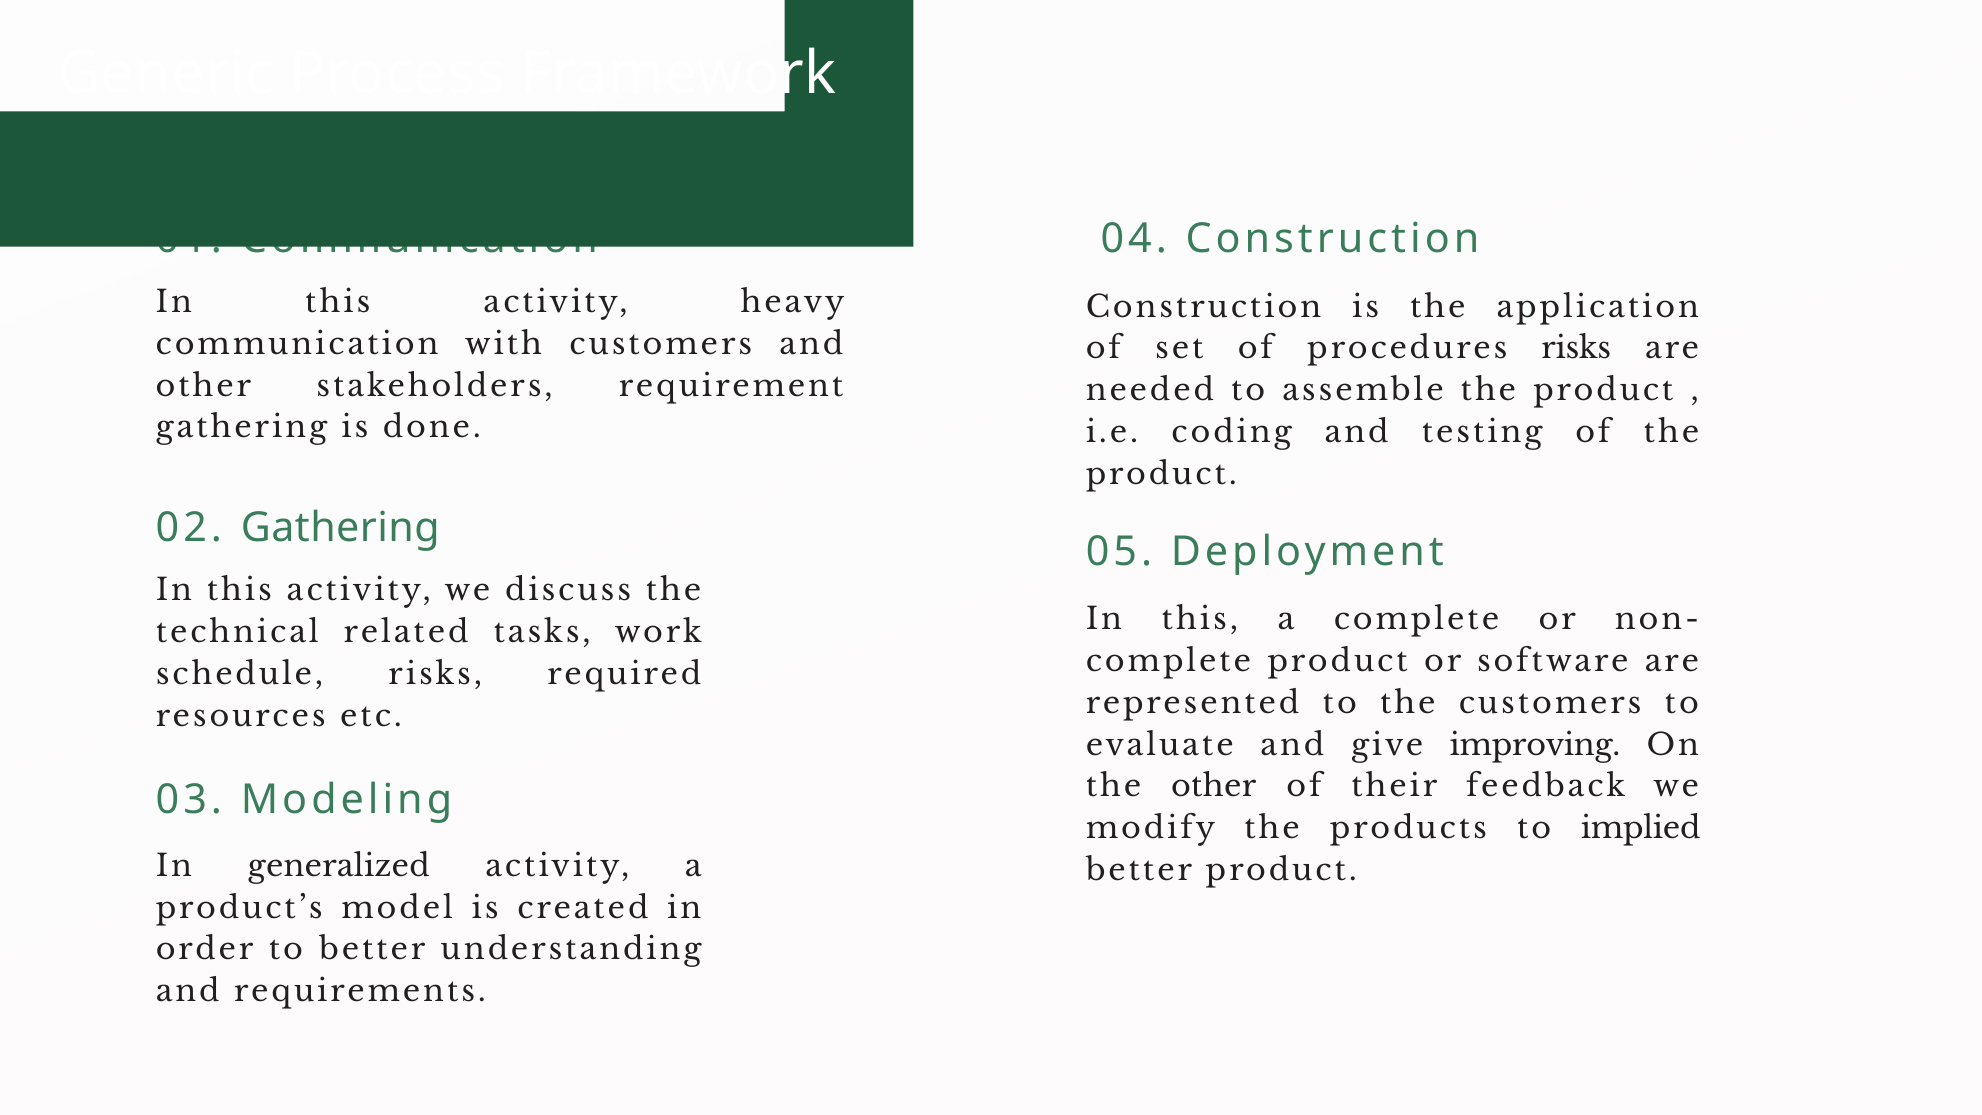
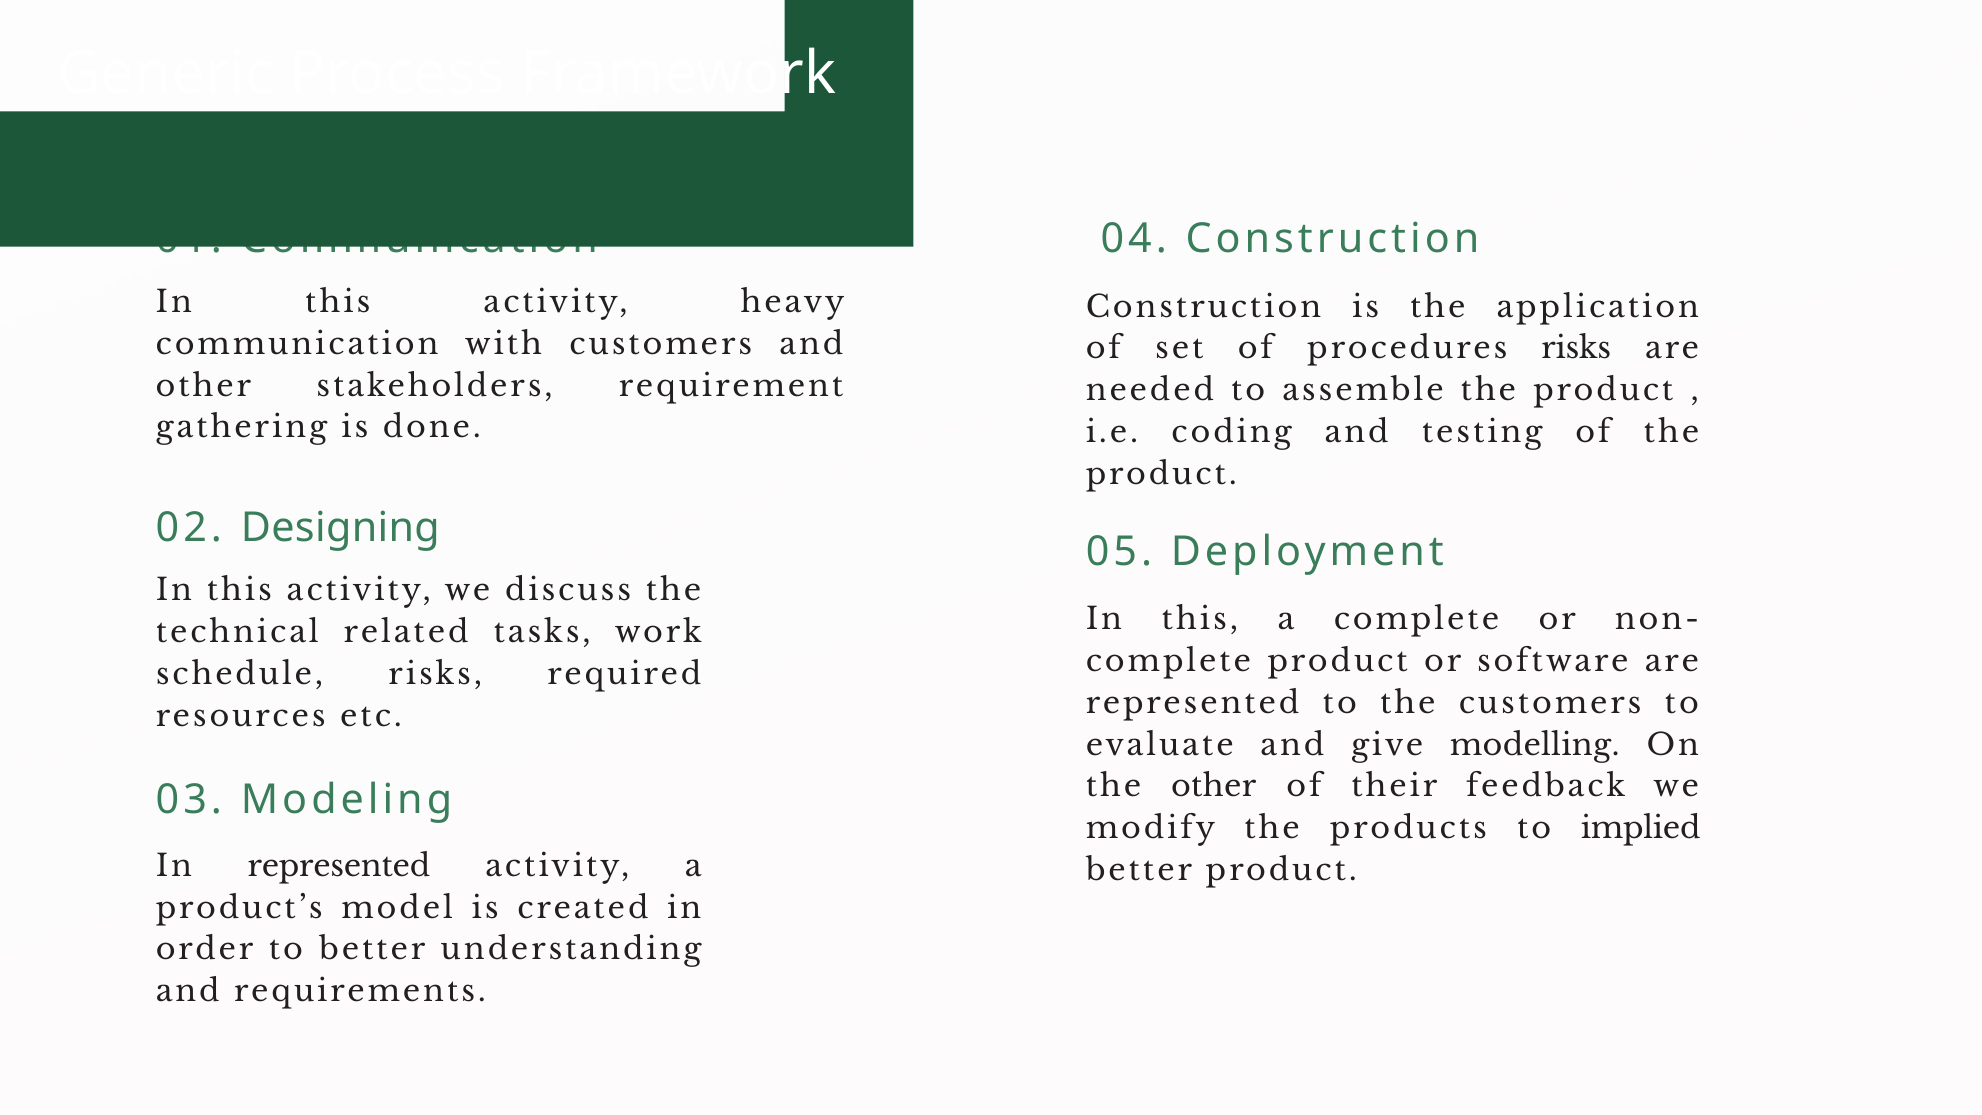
02 Gathering: Gathering -> Designing (340, 527)
improving: improving -> modelling (1535, 745)
In generalized: generalized -> represented (339, 866)
